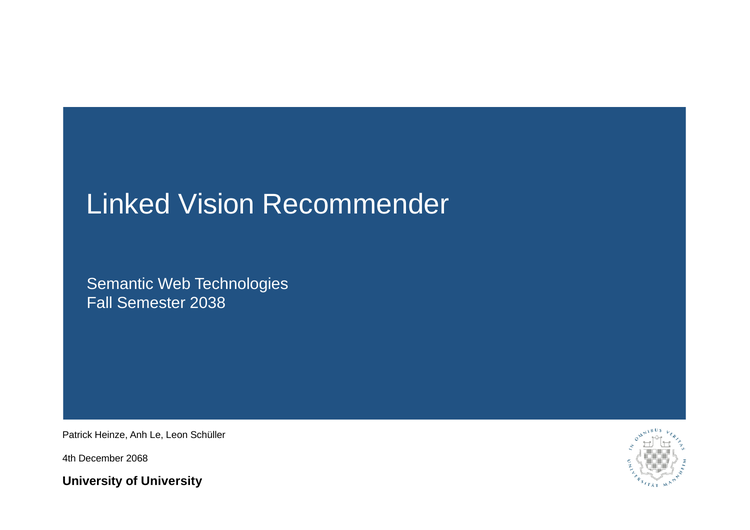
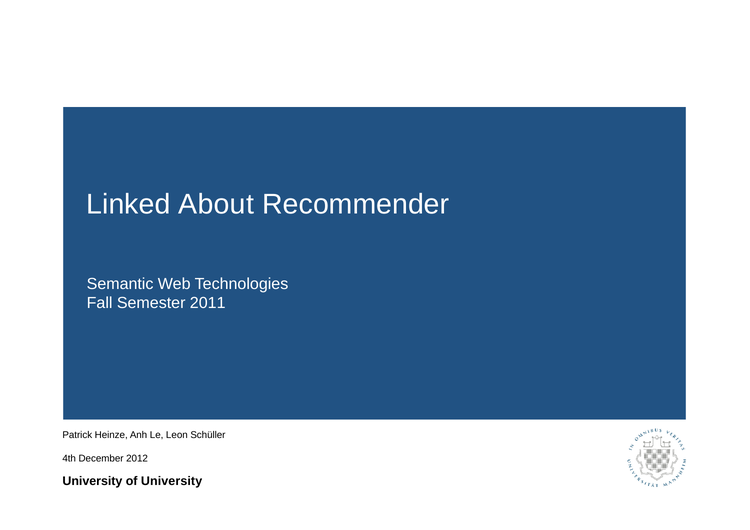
Vision: Vision -> About (216, 205)
2038: 2038 -> 2011 (208, 303)
2068: 2068 -> 2012 (137, 459)
